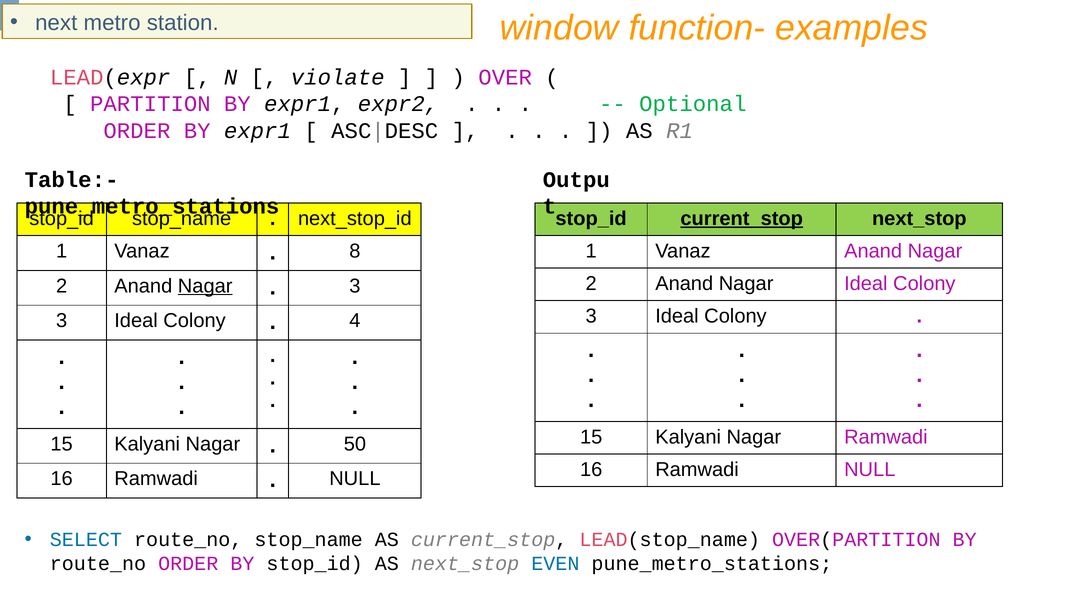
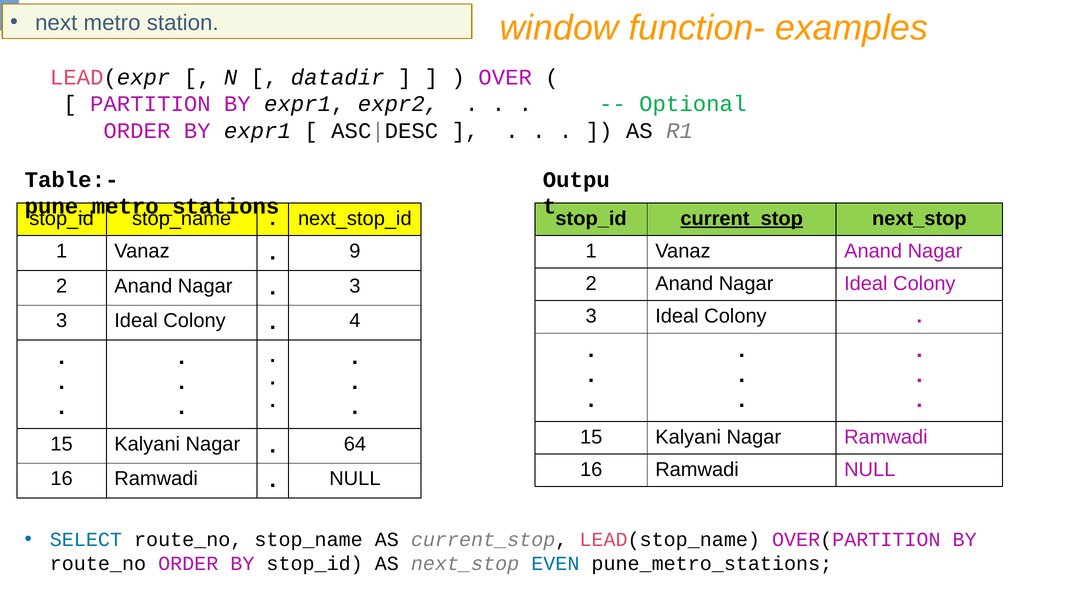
violate: violate -> datadir (338, 77)
8: 8 -> 9 (355, 251)
Nagar underline: present -> none (205, 286)
50: 50 -> 64 (355, 444)
